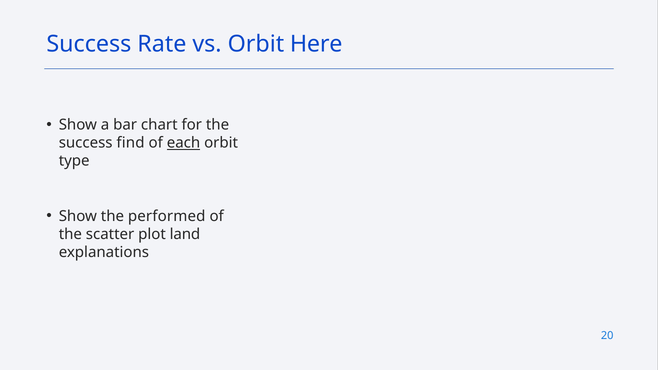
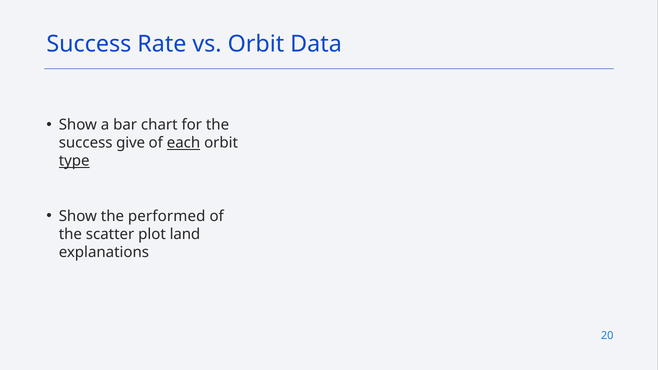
Here: Here -> Data (316, 44)
find: find -> give (131, 143)
type underline: none -> present (74, 161)
